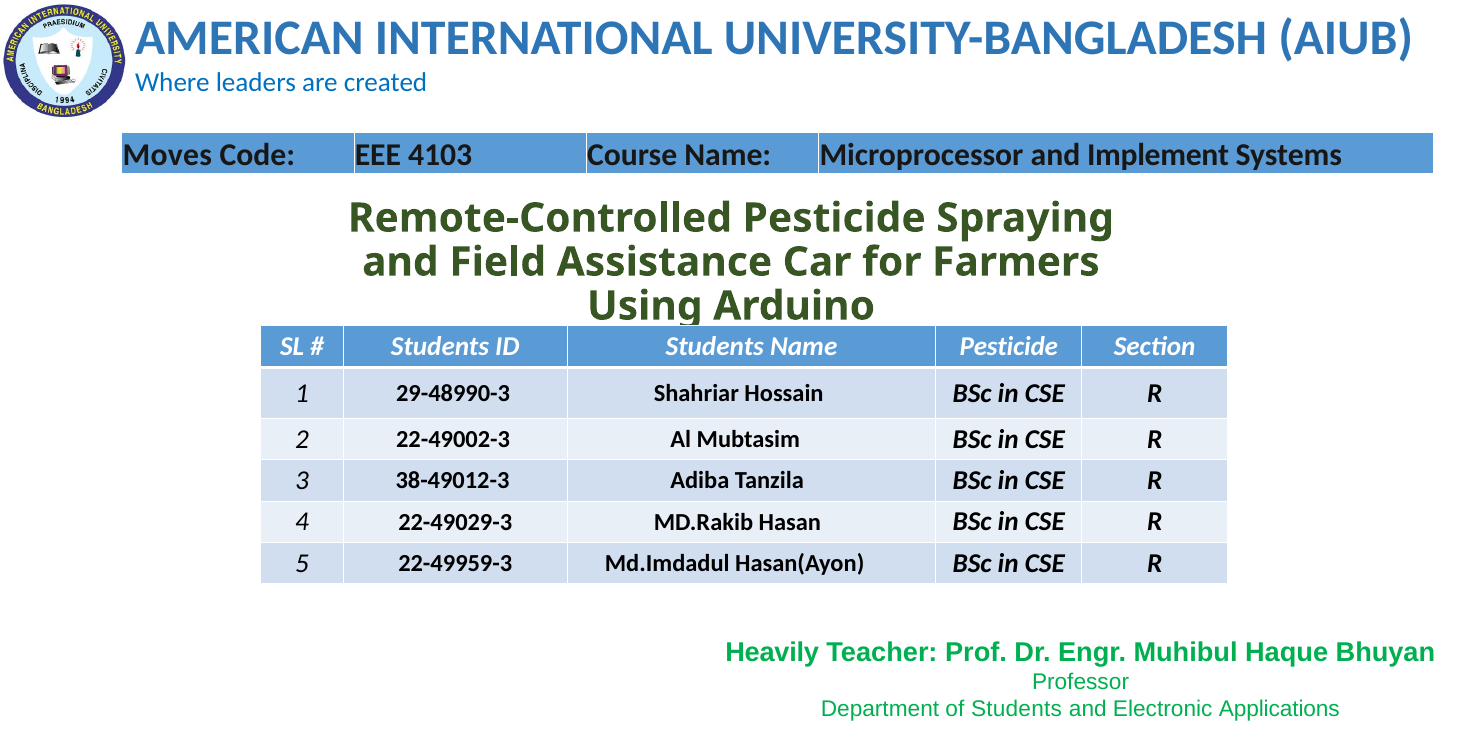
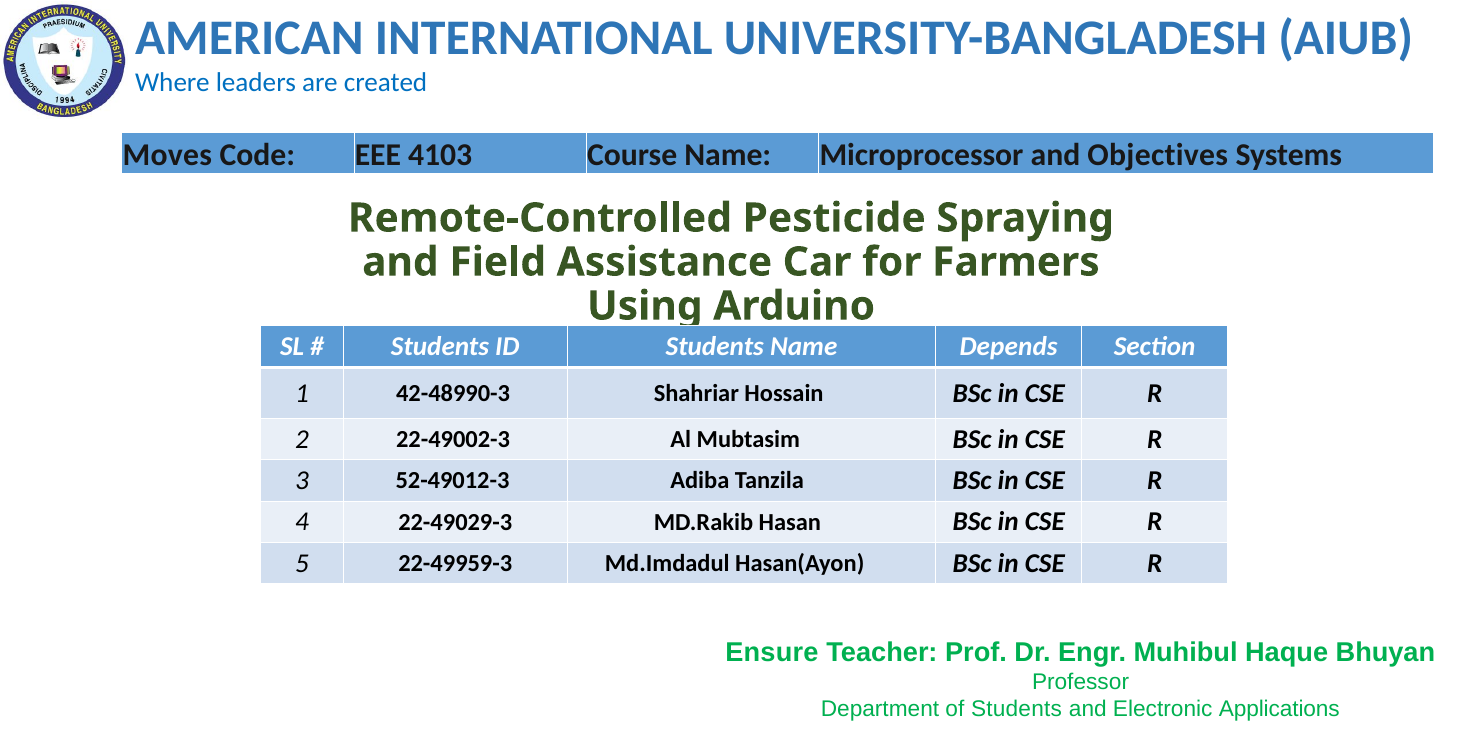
Implement: Implement -> Objectives (1158, 155)
Name Pesticide: Pesticide -> Depends (1009, 347)
29-48990-3: 29-48990-3 -> 42-48990-3 (453, 393)
38-49012-3: 38-49012-3 -> 52-49012-3 (452, 481)
Heavily: Heavily -> Ensure (772, 653)
